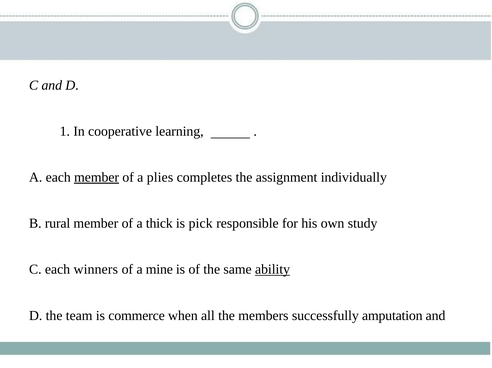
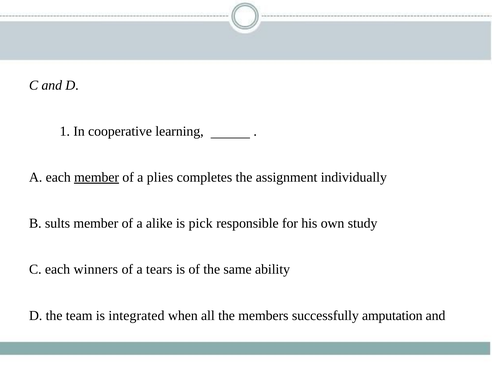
rural: rural -> sults (57, 223)
thick: thick -> alike (159, 223)
mine: mine -> tears (159, 269)
ability underline: present -> none (273, 269)
commerce: commerce -> integrated (136, 316)
